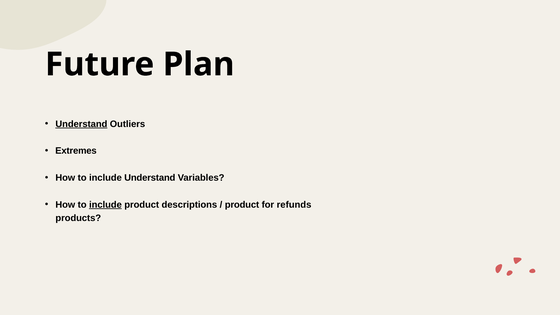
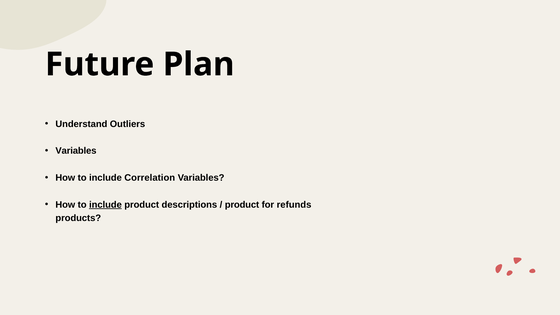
Understand underline: present -> none (81, 124)
Extremes: Extremes -> Variables (76, 151)
include Understand: Understand -> Correlation (150, 178)
